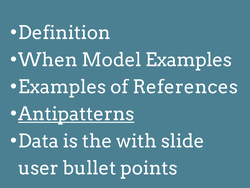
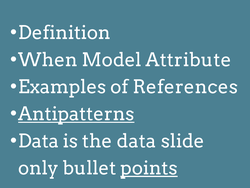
Model Examples: Examples -> Attribute (188, 60)
the with: with -> data (136, 141)
user: user -> only (38, 168)
points underline: none -> present (149, 168)
